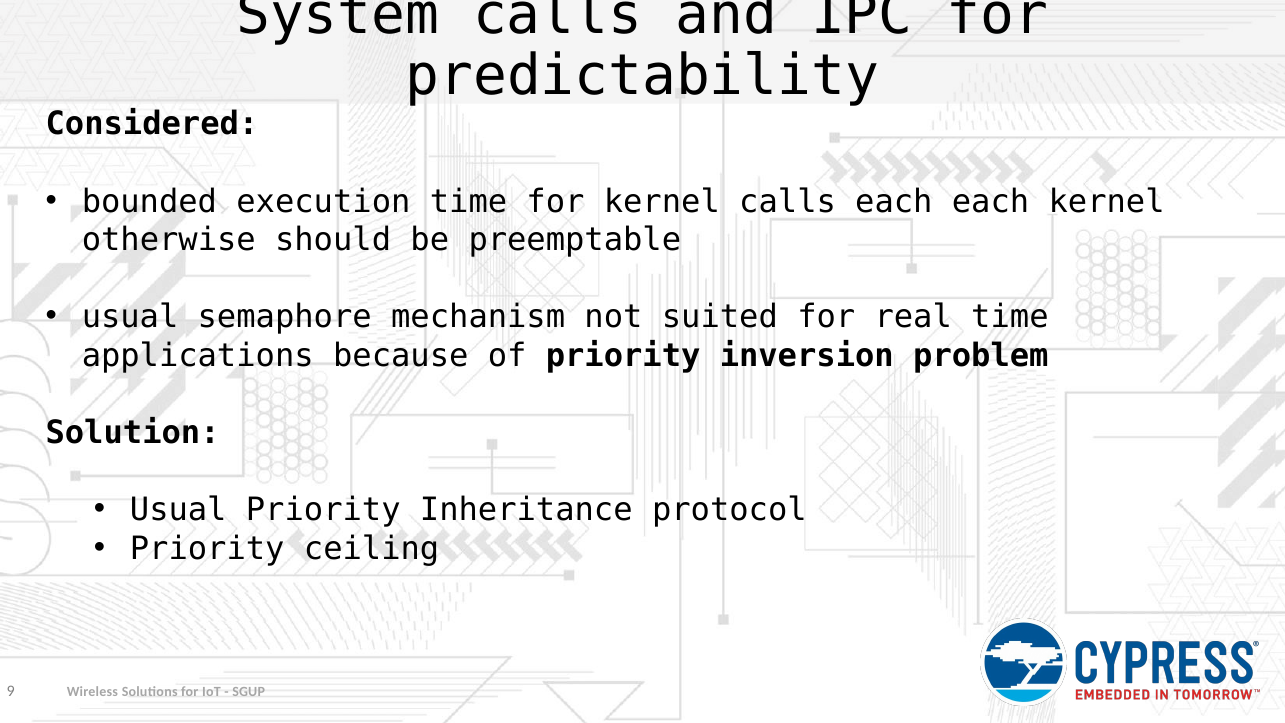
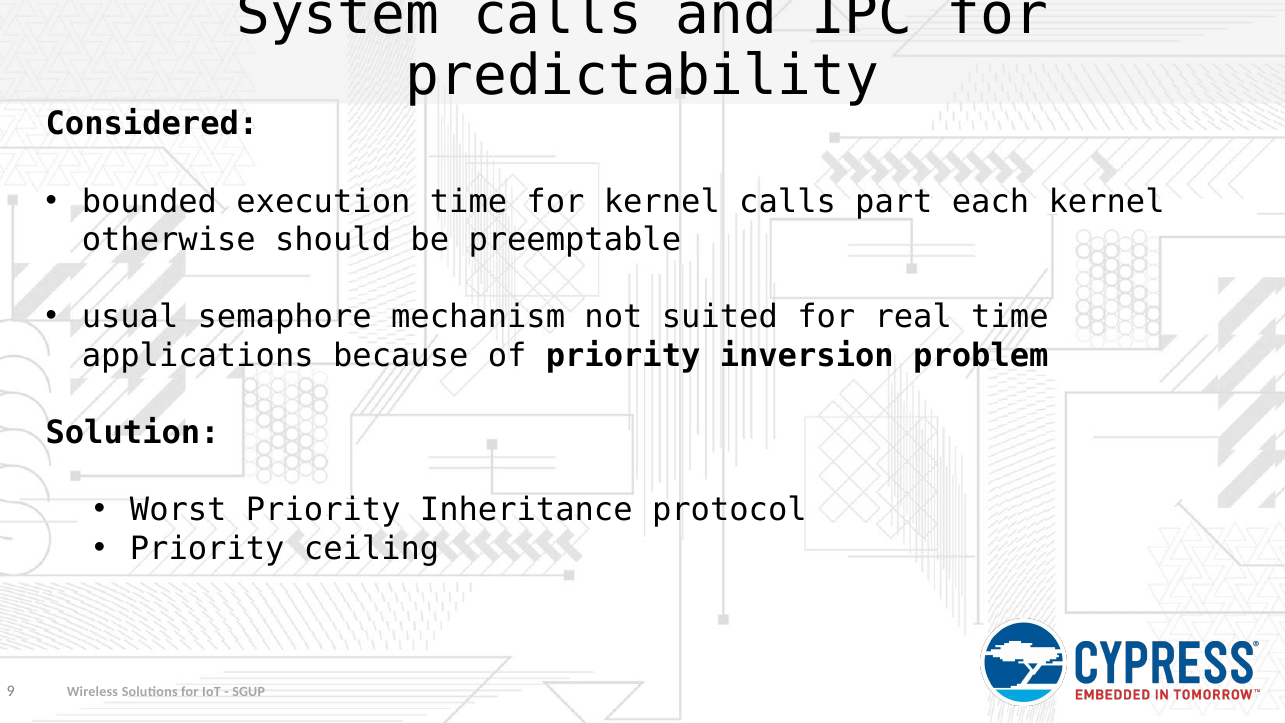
calls each: each -> part (894, 201)
Usual: Usual -> Worst (178, 510)
